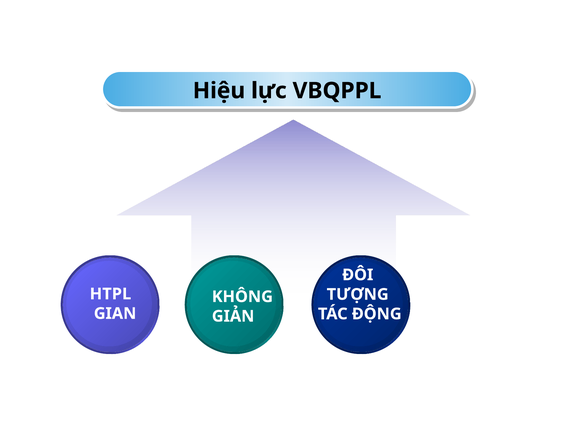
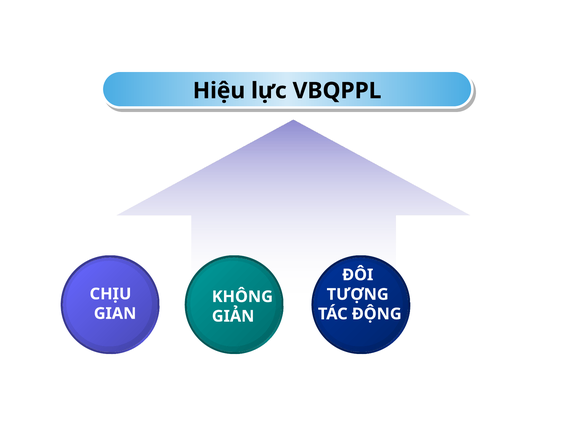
HTPL: HTPL -> CHỊU (110, 294)
